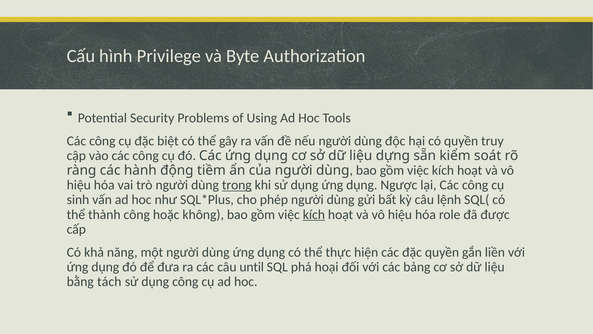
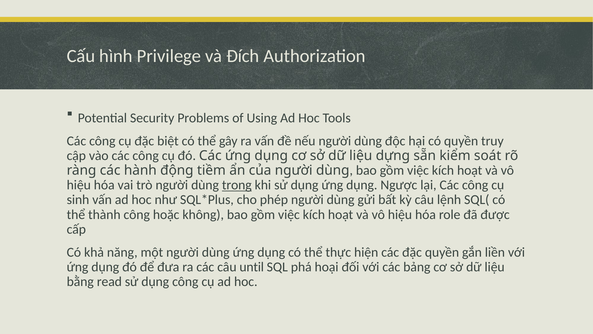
Byte: Byte -> Đích (243, 56)
kích underline: present -> none (314, 214)
tách: tách -> read (109, 281)
